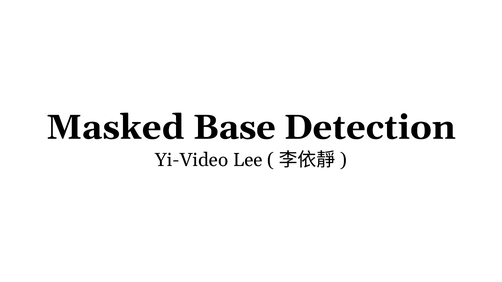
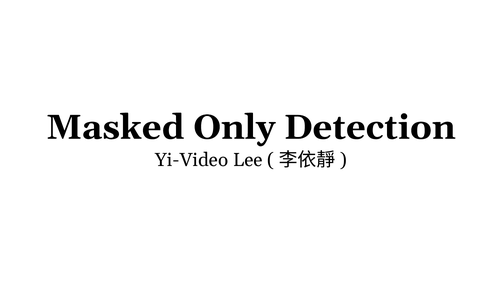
Base: Base -> Only (234, 128)
